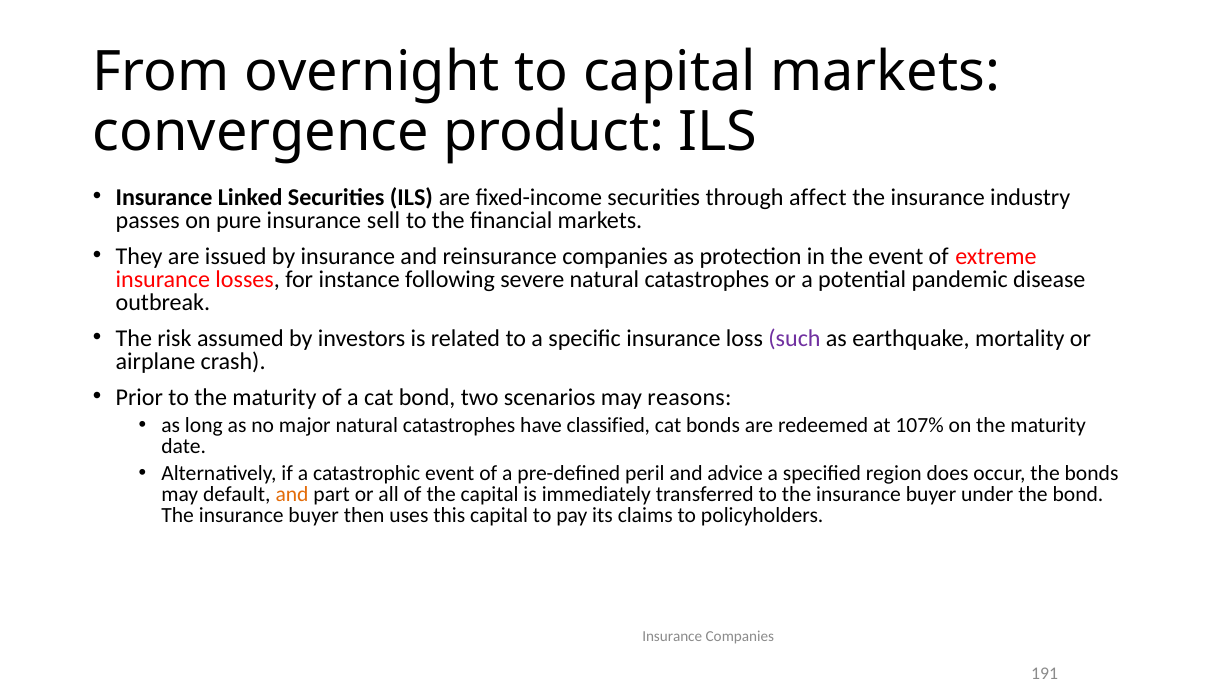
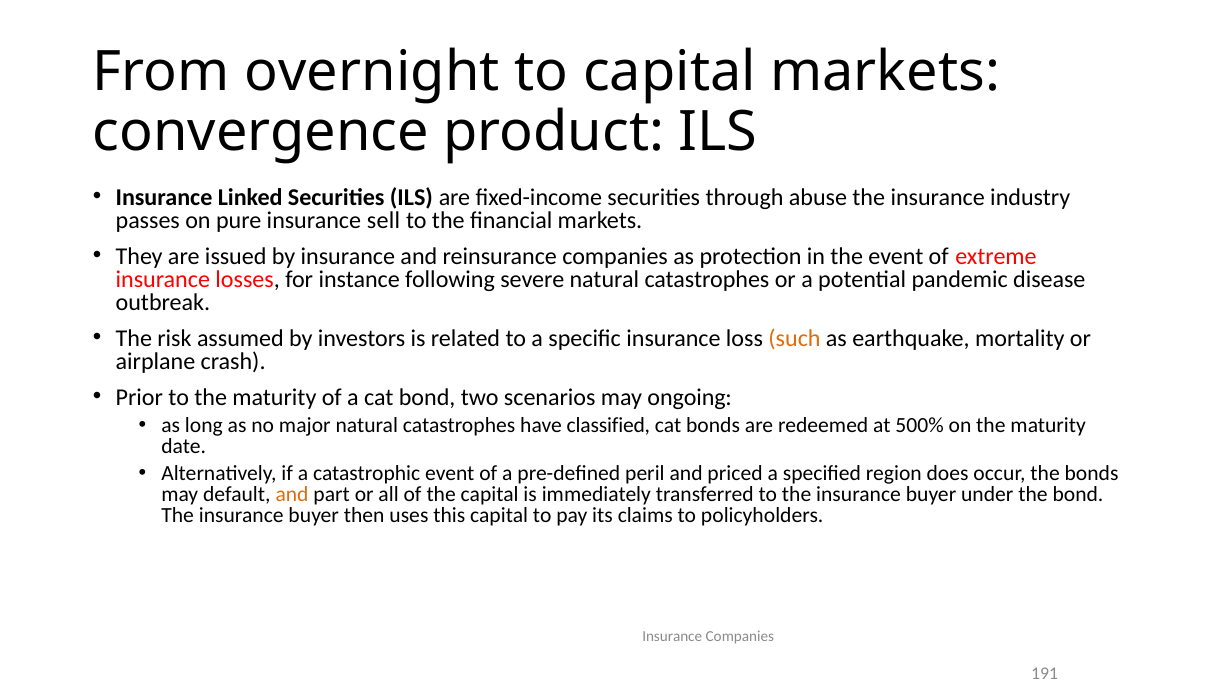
affect: affect -> abuse (818, 198)
such colour: purple -> orange (795, 339)
reasons: reasons -> ongoing (690, 397)
107%: 107% -> 500% (920, 426)
advice: advice -> priced (735, 474)
